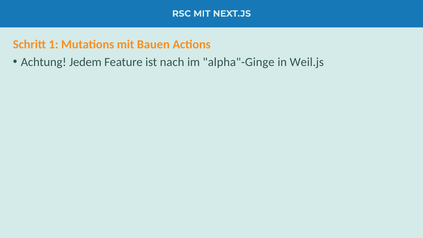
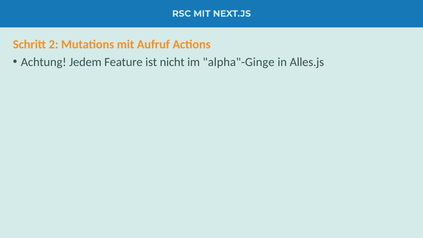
1: 1 -> 2 (54, 44)
Bauen: Bauen -> Aufruf (153, 44)
nach: nach -> nicht (172, 62)
Weil.js: Weil.js -> Alles.js (307, 62)
